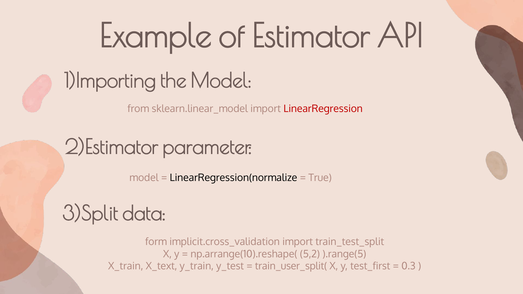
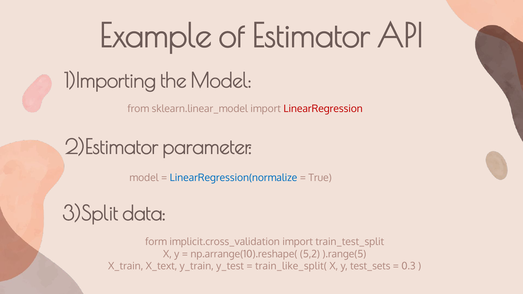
LinearRegression(normalize colour: black -> blue (233, 178)
train_user_split(: train_user_split( -> train_like_split( (291, 266)
test_first: test_first -> test_sets (370, 266)
